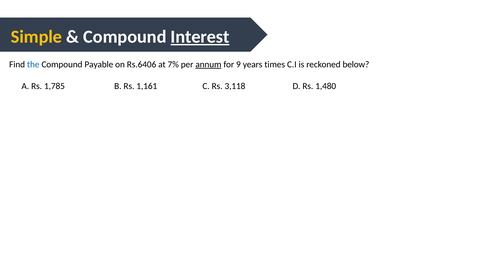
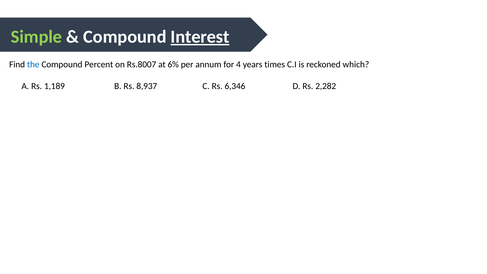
Simple colour: yellow -> light green (36, 37)
Payable: Payable -> Percent (99, 64)
Rs.6406: Rs.6406 -> Rs.8007 (142, 64)
7%: 7% -> 6% (173, 64)
annum underline: present -> none (208, 64)
9: 9 -> 4 (238, 64)
below: below -> which (356, 64)
1,785: 1,785 -> 1,189 (54, 86)
1,161: 1,161 -> 8,937 (147, 86)
3,118: 3,118 -> 6,346 (235, 86)
1,480: 1,480 -> 2,282 (326, 86)
